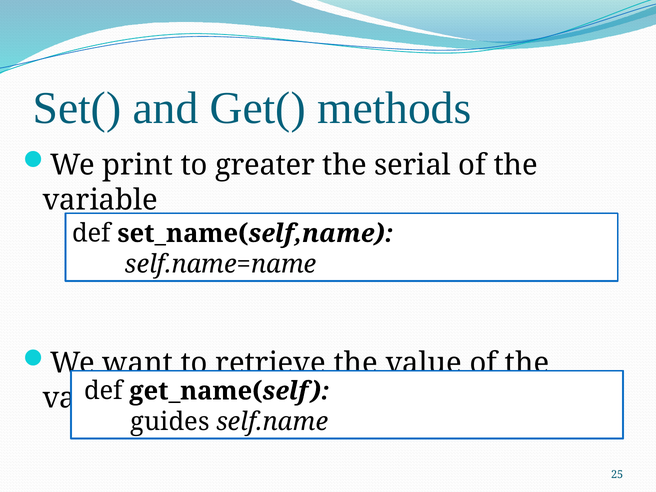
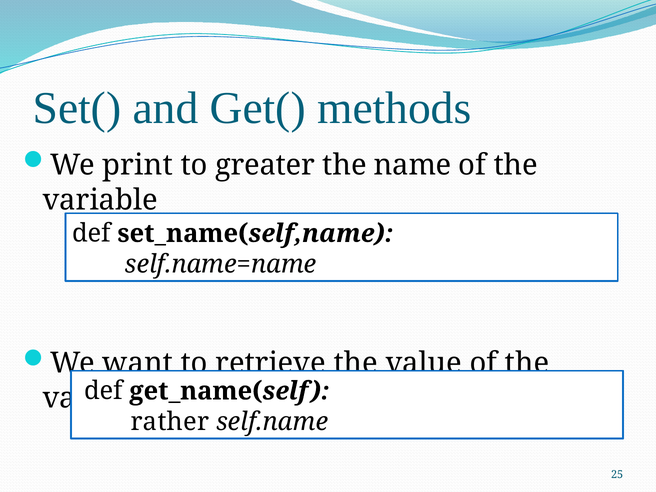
serial: serial -> name (413, 165)
guides: guides -> rather (170, 422)
